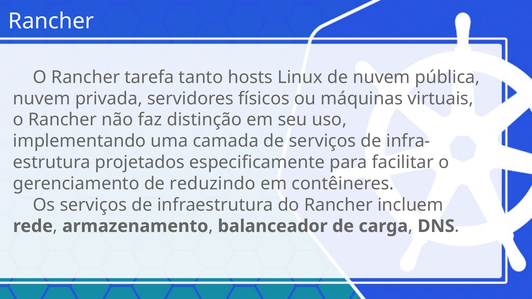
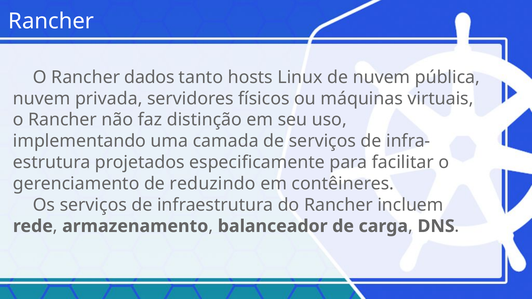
tarefa: tarefa -> dados (149, 77)
